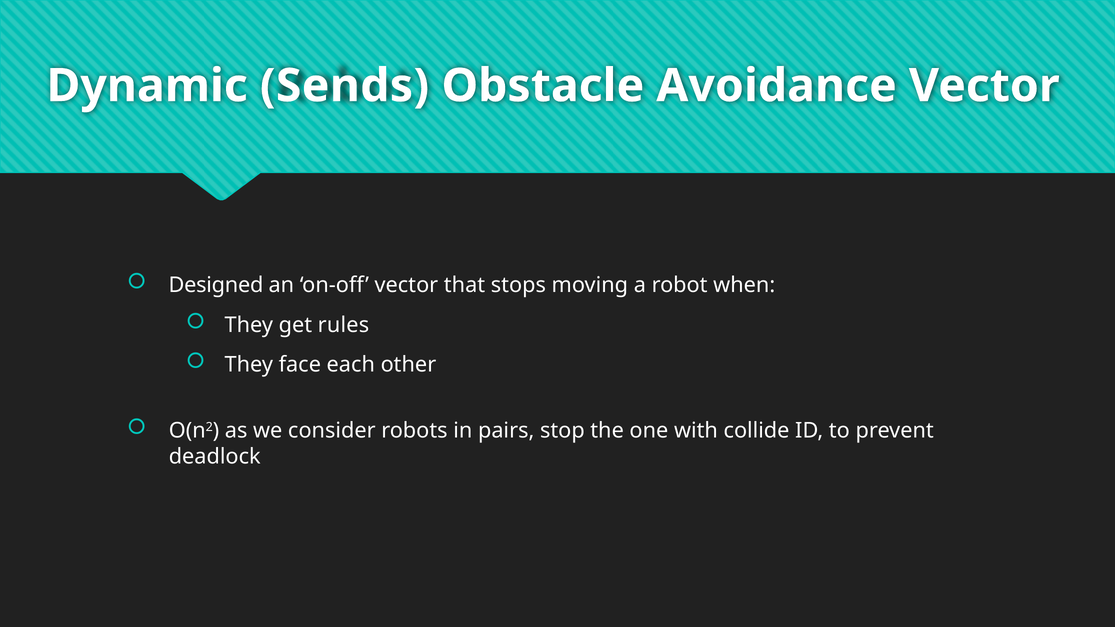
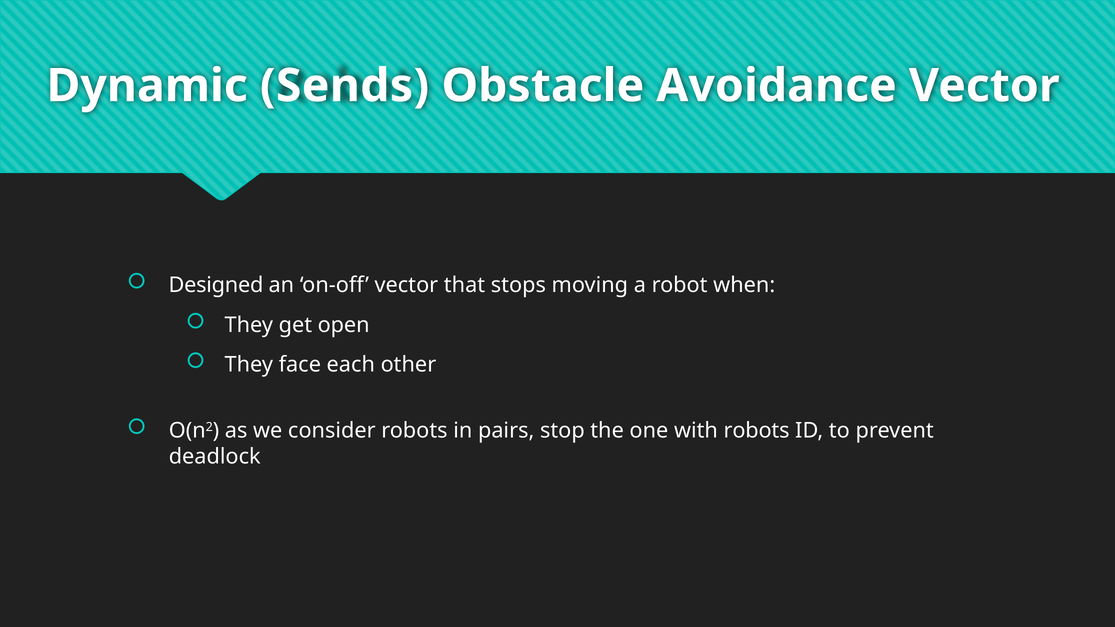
rules: rules -> open (344, 325)
with collide: collide -> robots (757, 431)
